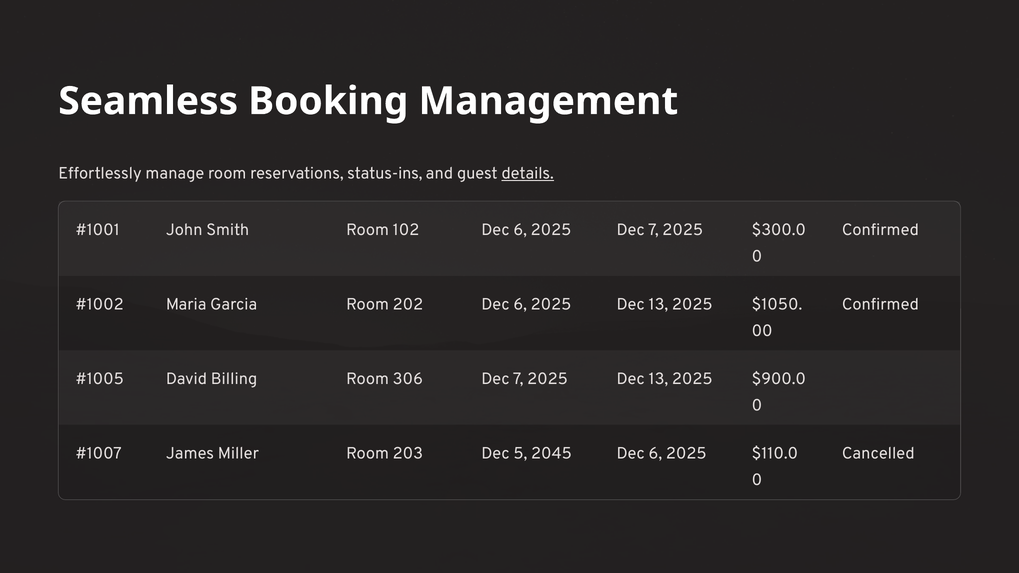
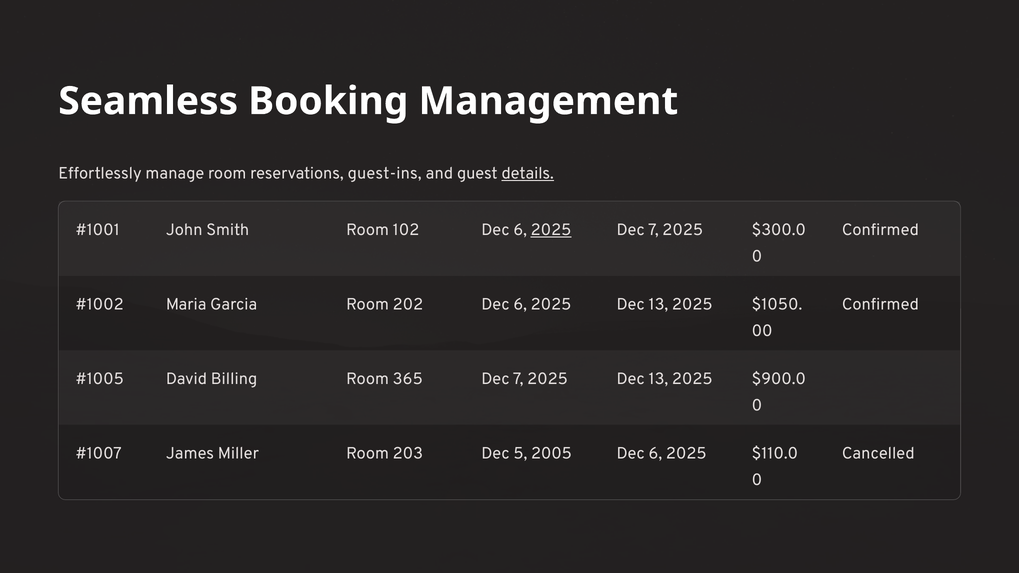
status-ins: status-ins -> guest-ins (385, 174)
2025 underline: none -> present (551, 230)
306: 306 -> 365 (408, 379)
2045: 2045 -> 2005 (551, 453)
